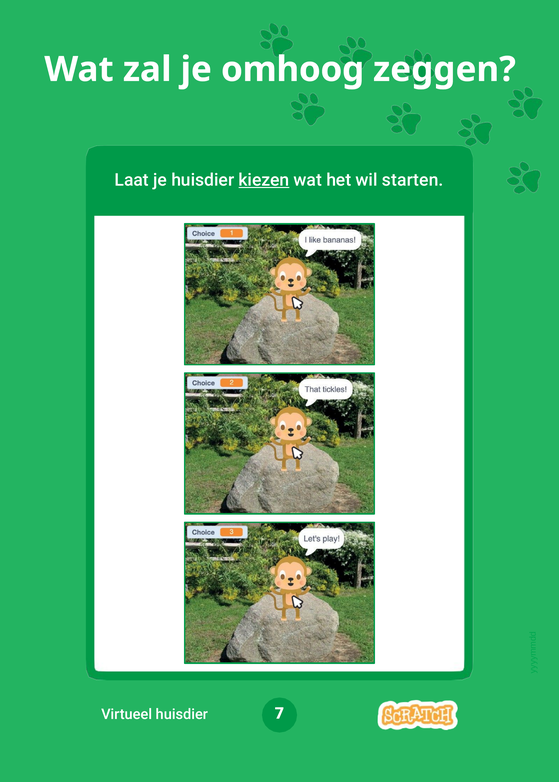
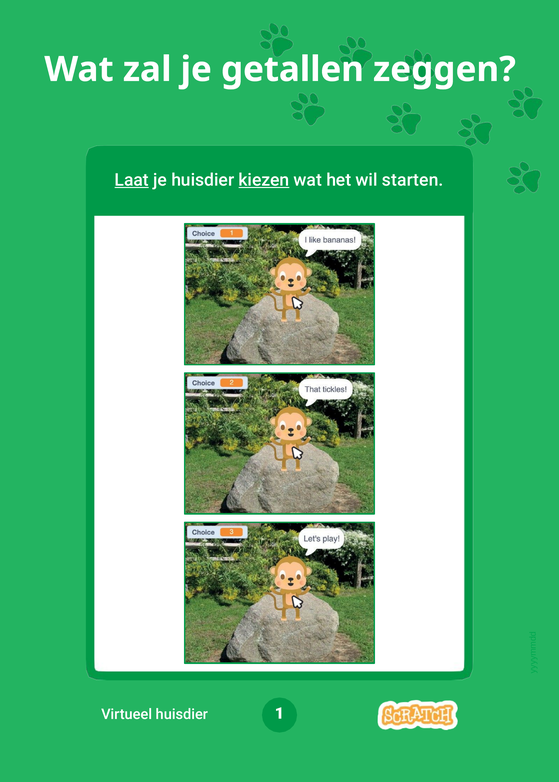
omhoog: omhoog -> getallen (292, 70)
Laat underline: none -> present (132, 180)
7: 7 -> 1 (279, 714)
